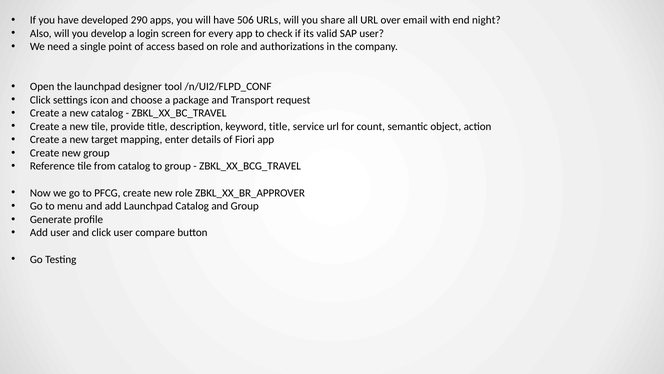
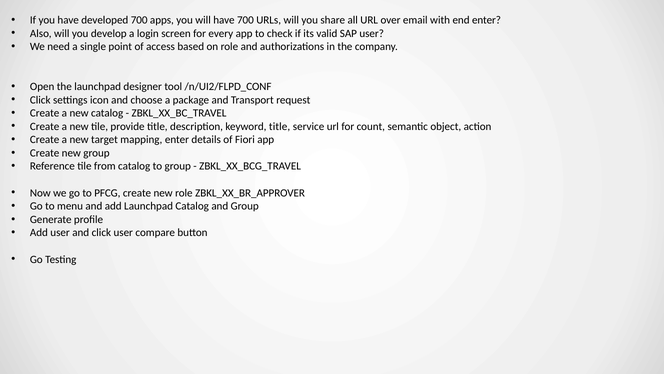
developed 290: 290 -> 700 (139, 20)
have 506: 506 -> 700 (245, 20)
end night: night -> enter (486, 20)
